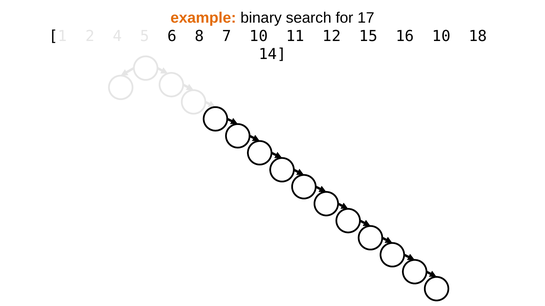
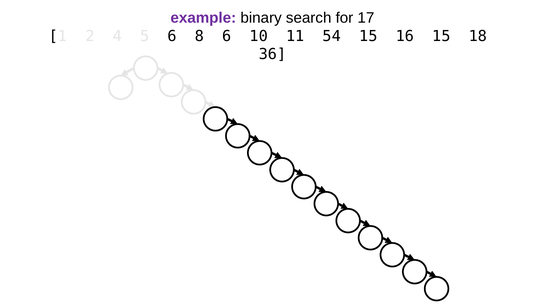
example colour: orange -> purple (203, 18)
8 7: 7 -> 6 (227, 36)
12: 12 -> 54 (332, 36)
16 10: 10 -> 15 (441, 36)
14: 14 -> 36 (273, 54)
